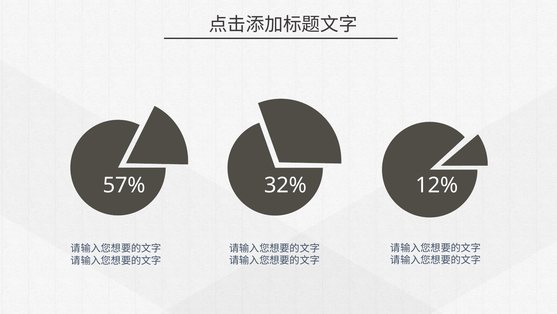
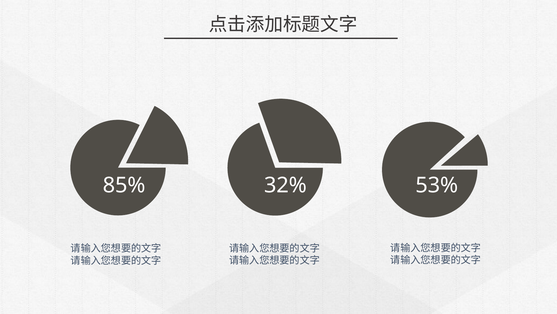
57%: 57% -> 85% (124, 185)
12%: 12% -> 53% (437, 185)
